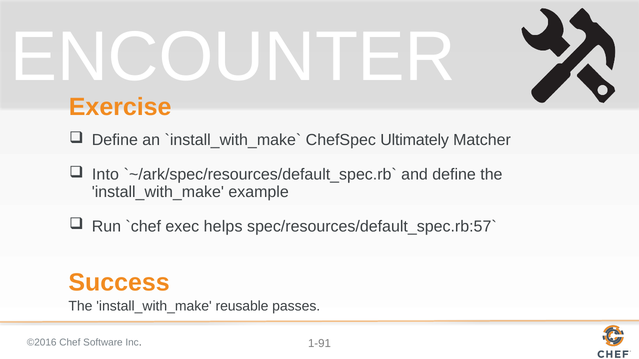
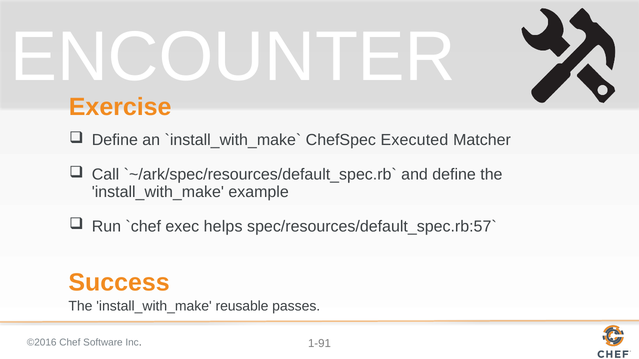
Ultimately: Ultimately -> Executed (414, 140)
Into: Into -> Call (106, 175)
